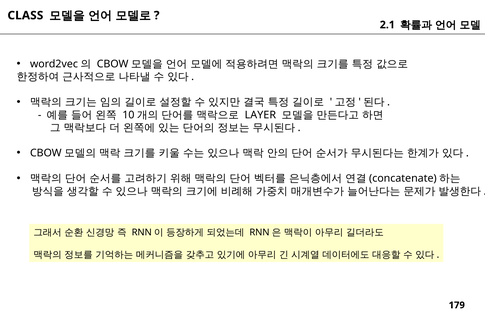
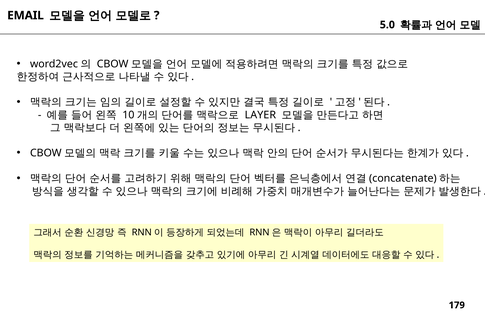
CLASS: CLASS -> EMAIL (25, 15)
2.1: 2.1 -> 5.0 (387, 25)
